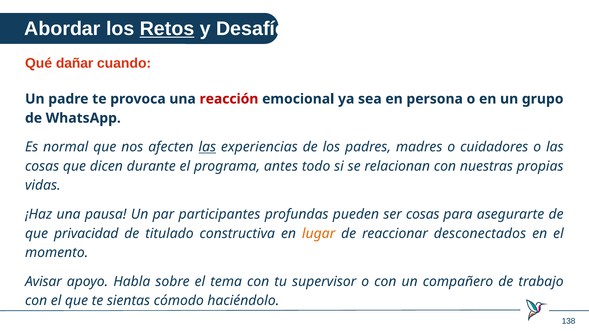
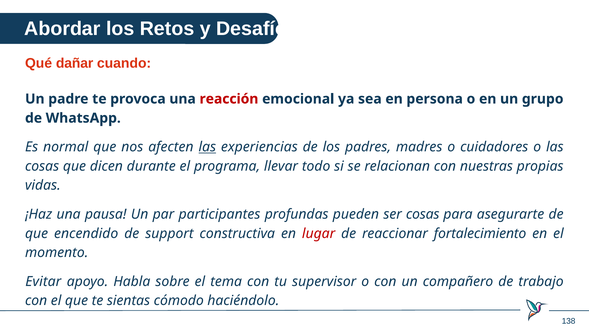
Retos underline: present -> none (167, 29)
antes: antes -> llevar (281, 166)
privacidad: privacidad -> encendido (86, 234)
titulado: titulado -> support (169, 234)
lugar colour: orange -> red (319, 234)
desconectados: desconectados -> fortalecimiento (480, 234)
Avisar: Avisar -> Evitar (43, 282)
